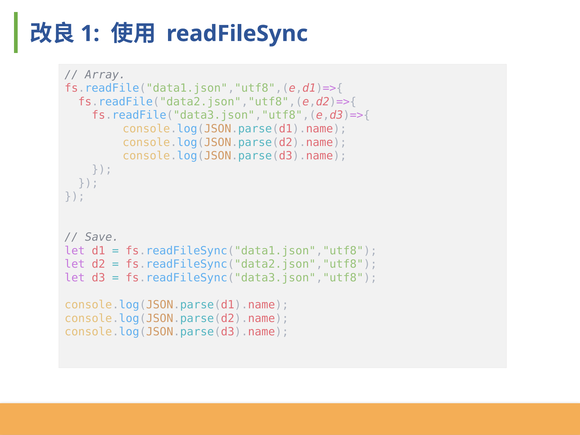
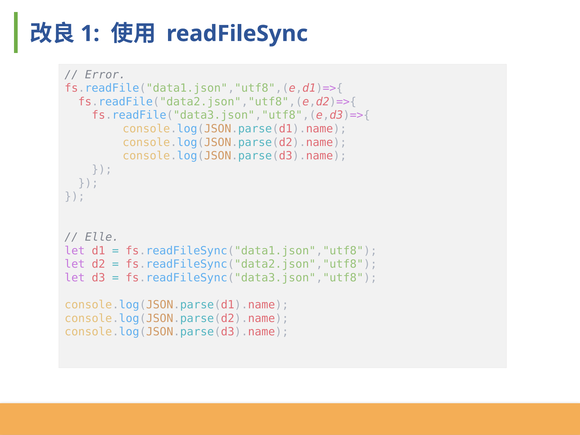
Array: Array -> Error (105, 75)
Save: Save -> Elle (102, 237)
